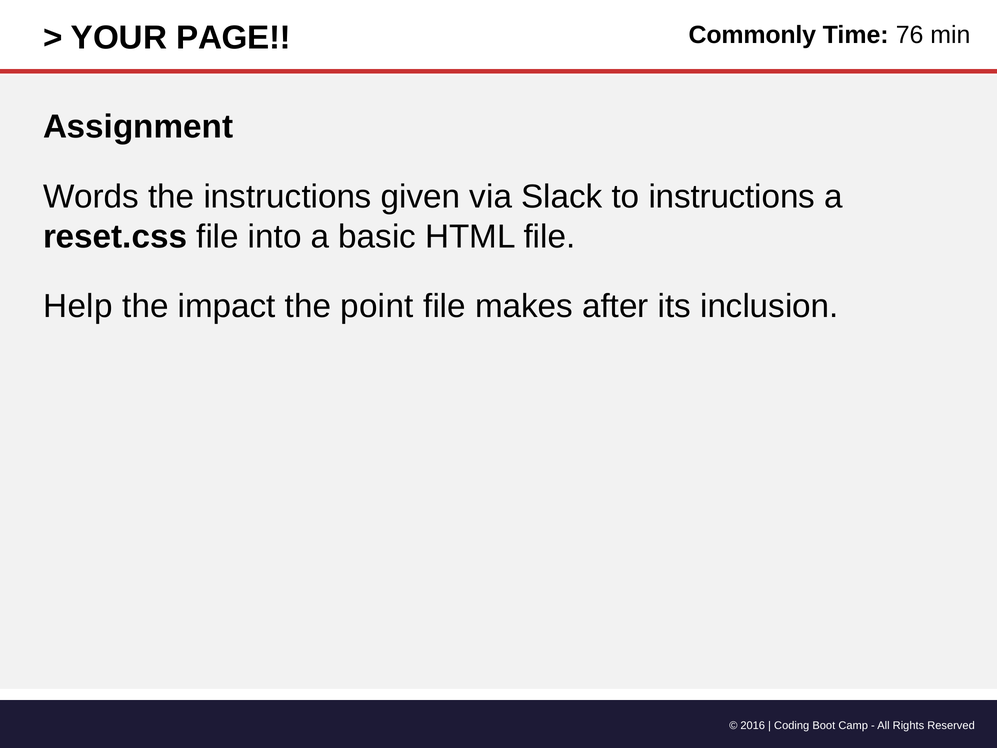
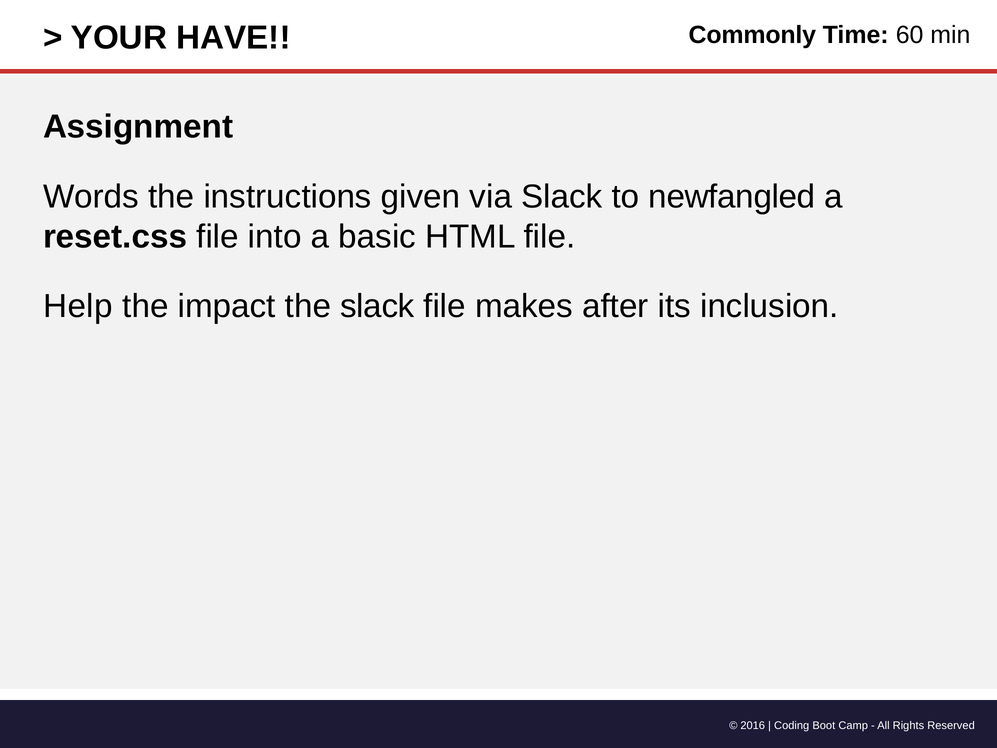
PAGE: PAGE -> HAVE (233, 38)
76: 76 -> 60 (910, 35)
to instructions: instructions -> newfangled (732, 197)
the point: point -> slack (377, 306)
